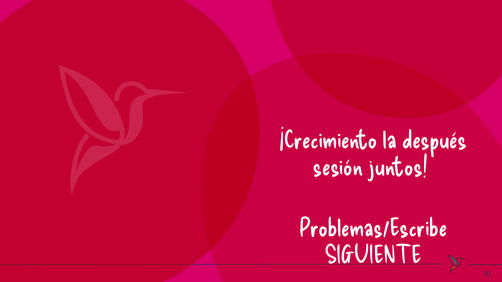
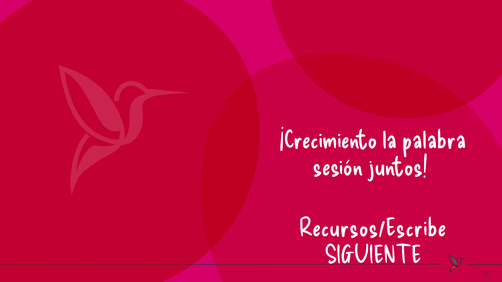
después: después -> palabra (434, 140)
Problemas/Escribe: Problemas/Escribe -> Recursos/Escribe (373, 229)
